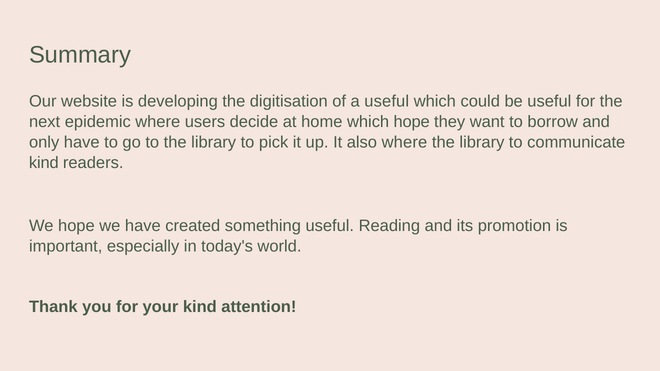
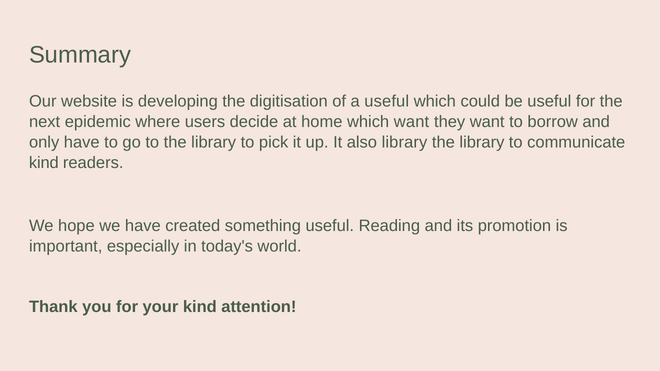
which hope: hope -> want (412, 122)
also where: where -> library (404, 142)
